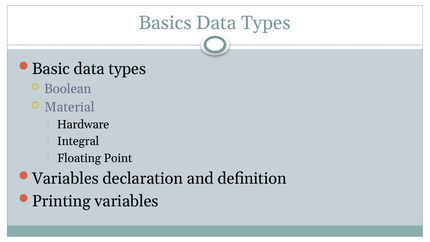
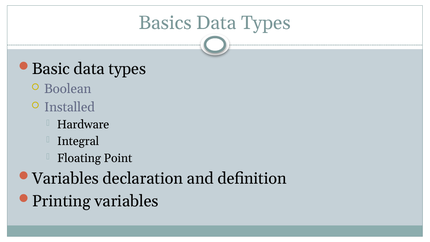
Material: Material -> Installed (70, 107)
